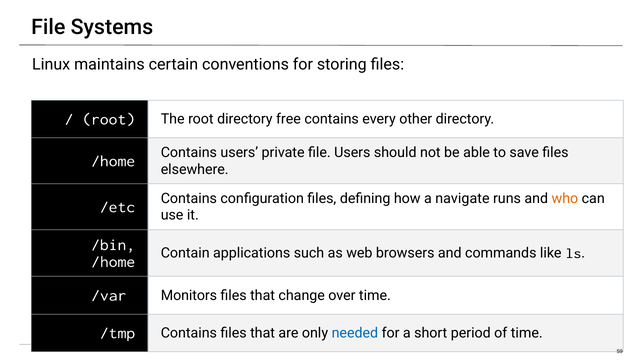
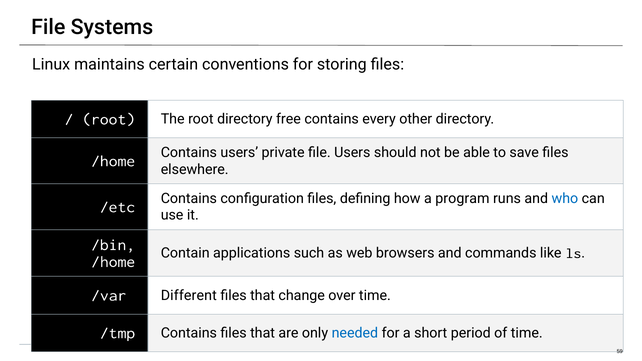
navigate: navigate -> program (462, 199)
who colour: orange -> blue (565, 199)
Monitors: Monitors -> Different (189, 296)
